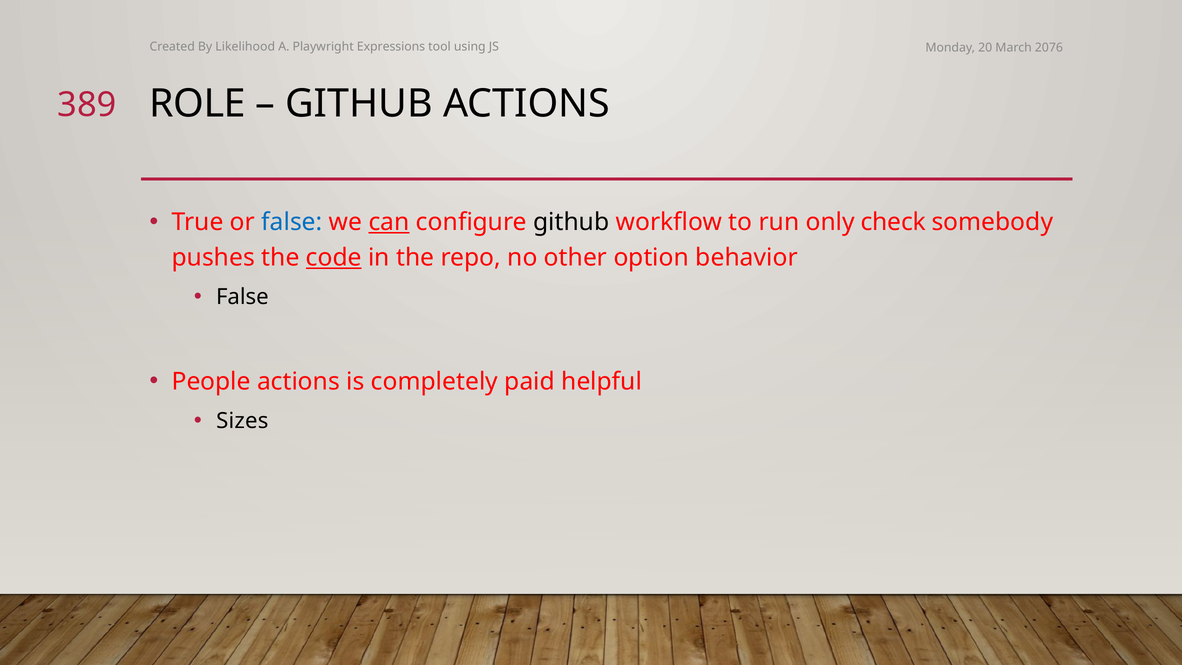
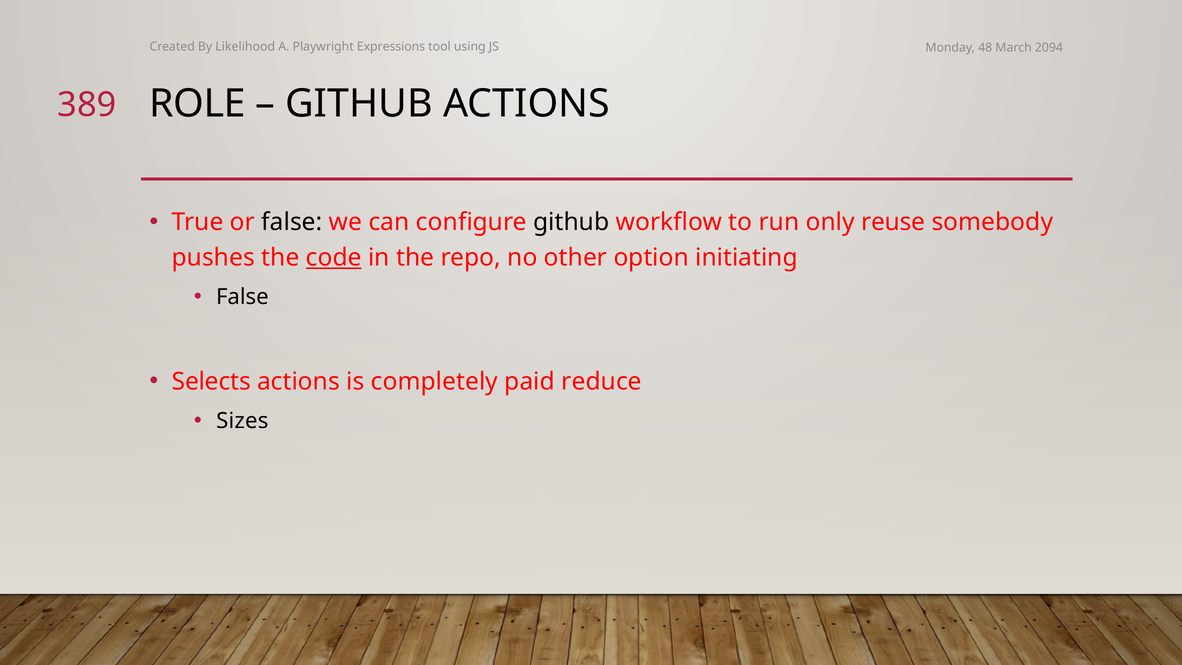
20: 20 -> 48 (985, 48)
2076: 2076 -> 2094 (1049, 48)
false colour: blue -> black (292, 222)
can underline: present -> none (389, 222)
check: check -> reuse (893, 222)
behavior: behavior -> initiating (747, 258)
People: People -> Selects (211, 382)
helpful: helpful -> reduce (602, 382)
